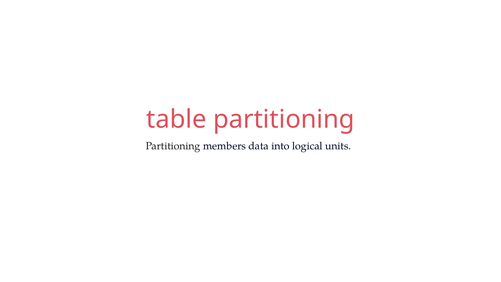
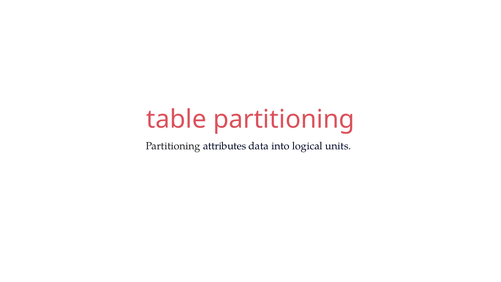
members: members -> attributes (225, 146)
